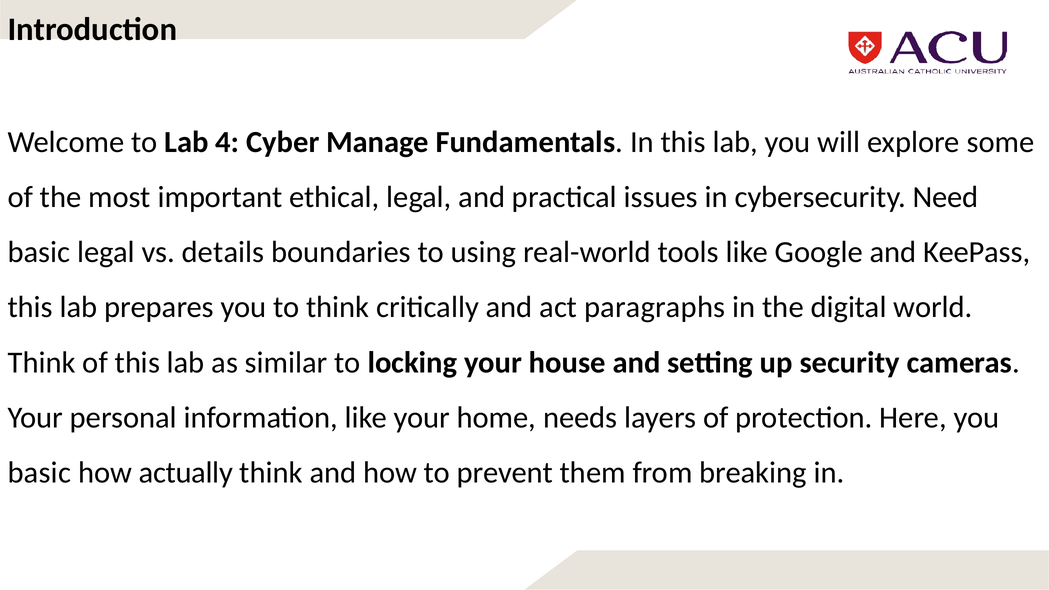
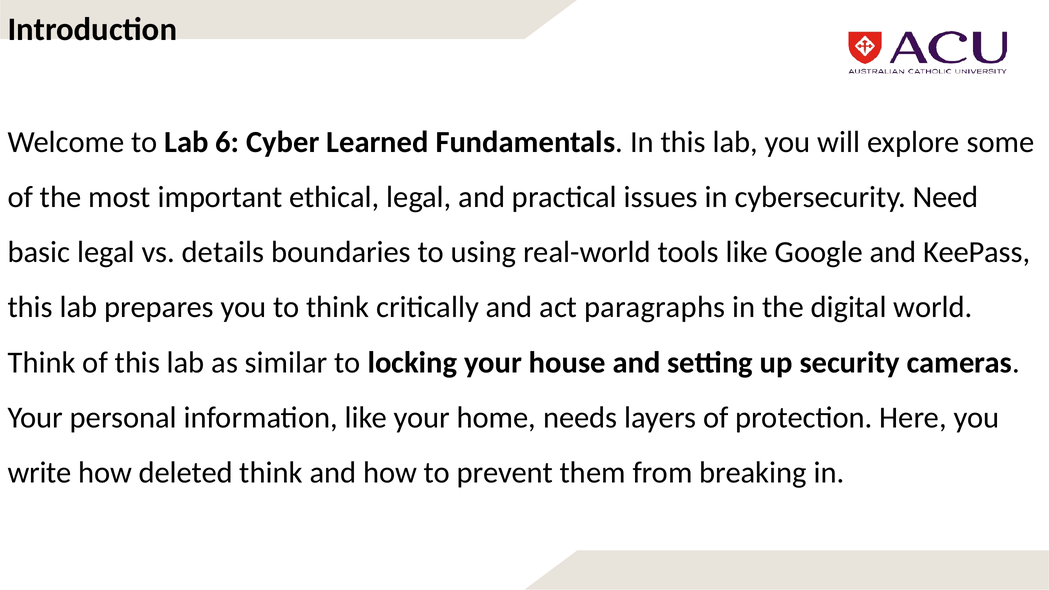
4: 4 -> 6 (227, 142)
Manage: Manage -> Learned (377, 142)
basic: basic -> write (40, 473)
actually: actually -> deleted (186, 473)
